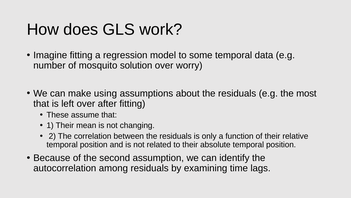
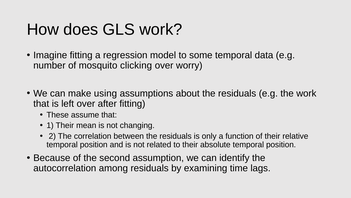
solution: solution -> clicking (136, 65)
the most: most -> work (306, 93)
